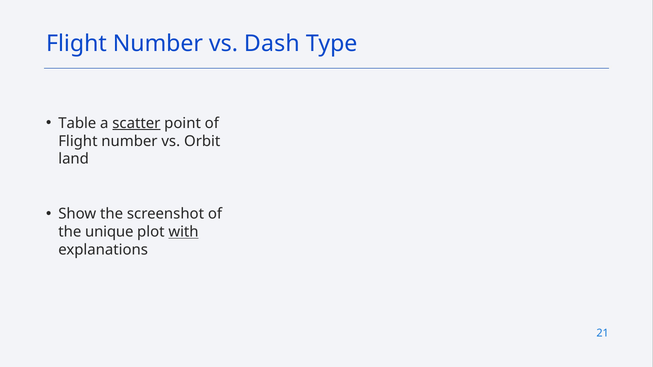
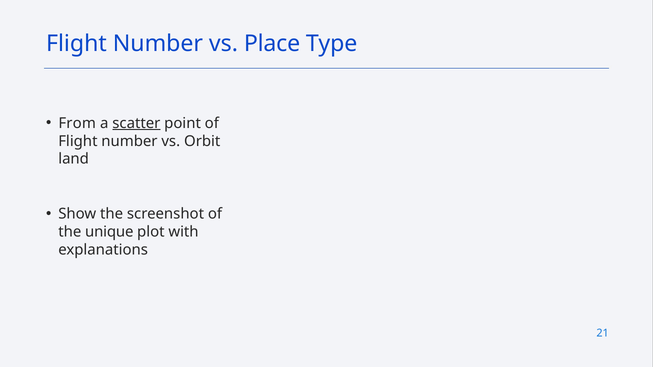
Dash: Dash -> Place (272, 44)
Table: Table -> From (77, 123)
with underline: present -> none (183, 232)
